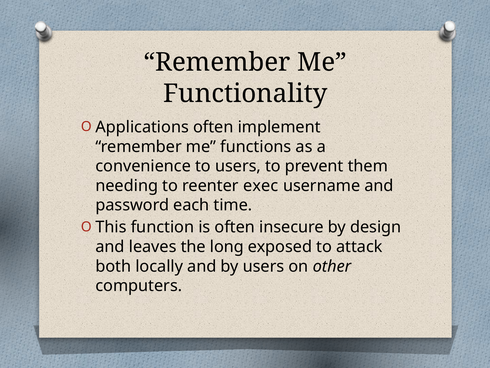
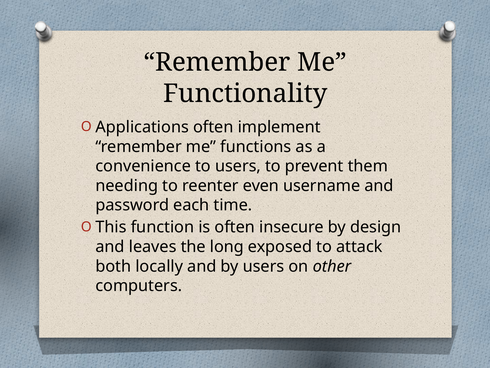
exec: exec -> even (261, 185)
